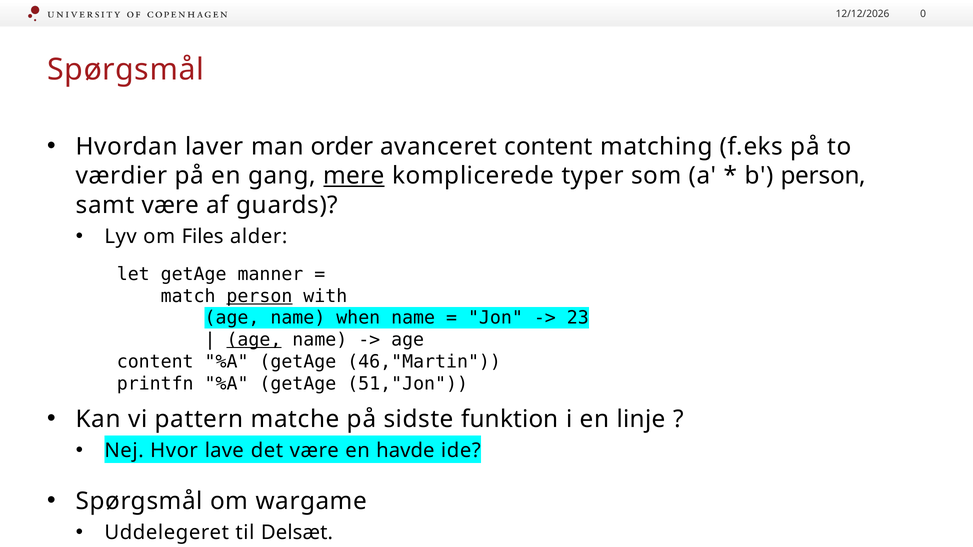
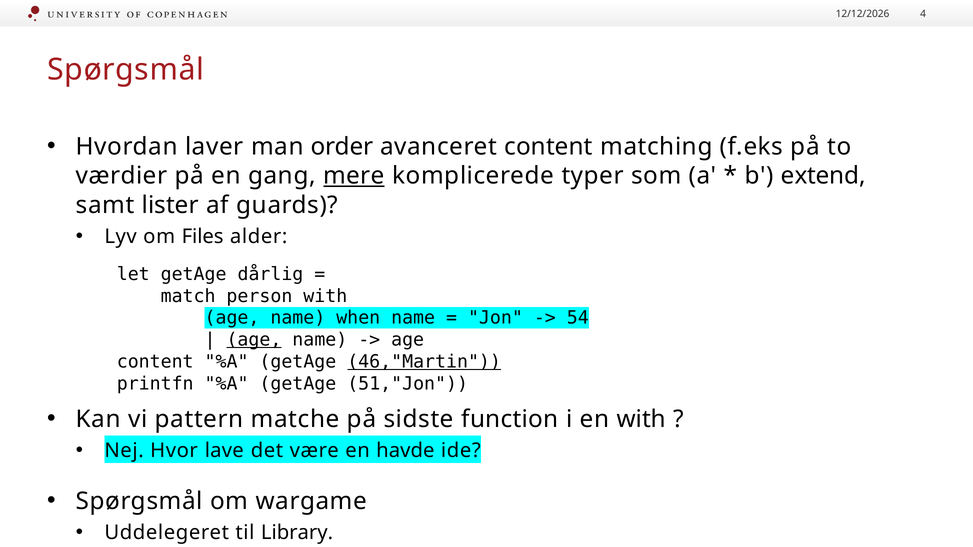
0: 0 -> 4 (923, 14)
b person: person -> extend (823, 176)
samt være: være -> lister (170, 205)
manner: manner -> dårlig (270, 274)
person underline: present -> none (259, 296)
23: 23 -> 54 (578, 318)
46,"Martin underline: none -> present (424, 362)
funktion: funktion -> function (510, 419)
en linje: linje -> with (641, 419)
Delsæt: Delsæt -> Library (297, 533)
